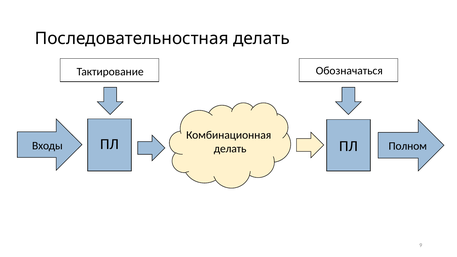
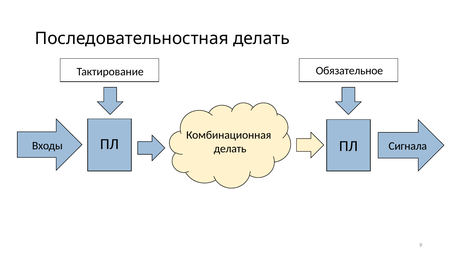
Обозначаться: Обозначаться -> Обязательное (349, 71)
Полном: Полном -> Сигнала (408, 146)
